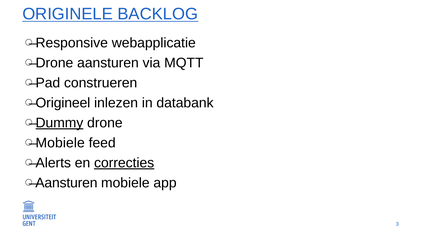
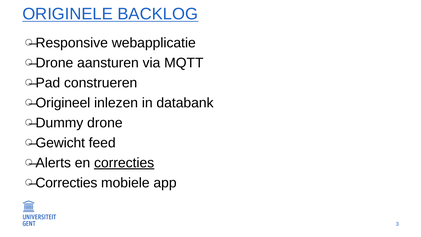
Dummy underline: present -> none (59, 123)
Mobiele: Mobiele -> Gewicht (60, 143)
Aansturen: Aansturen -> Correcties (66, 183)
